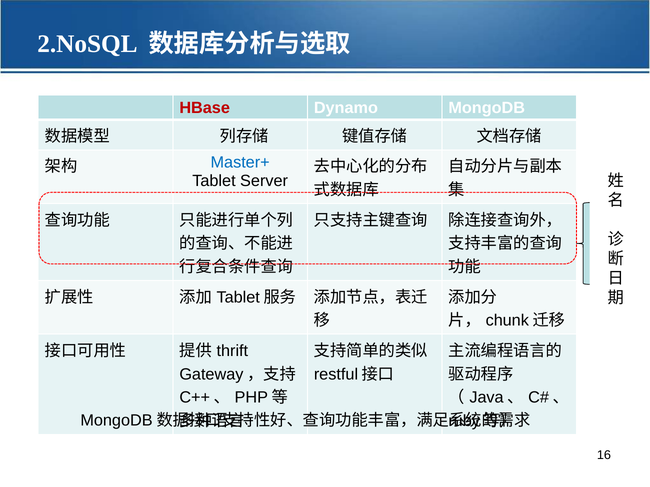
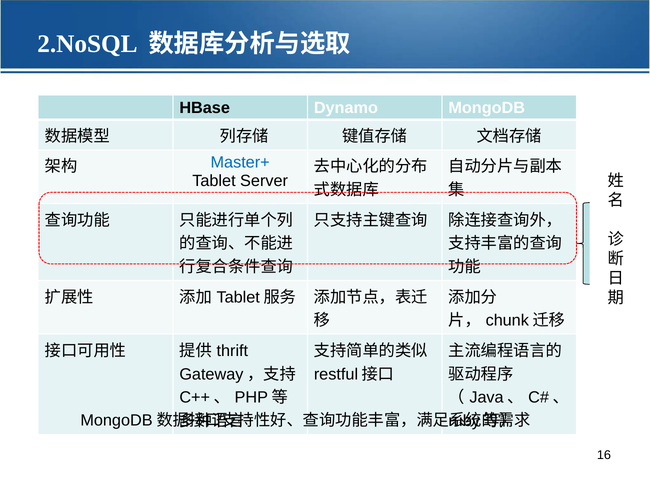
HBase colour: red -> black (205, 108)
